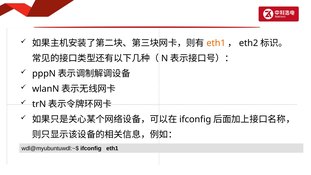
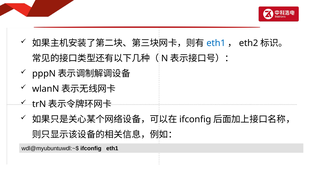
eth1 colour: orange -> blue (216, 43)
